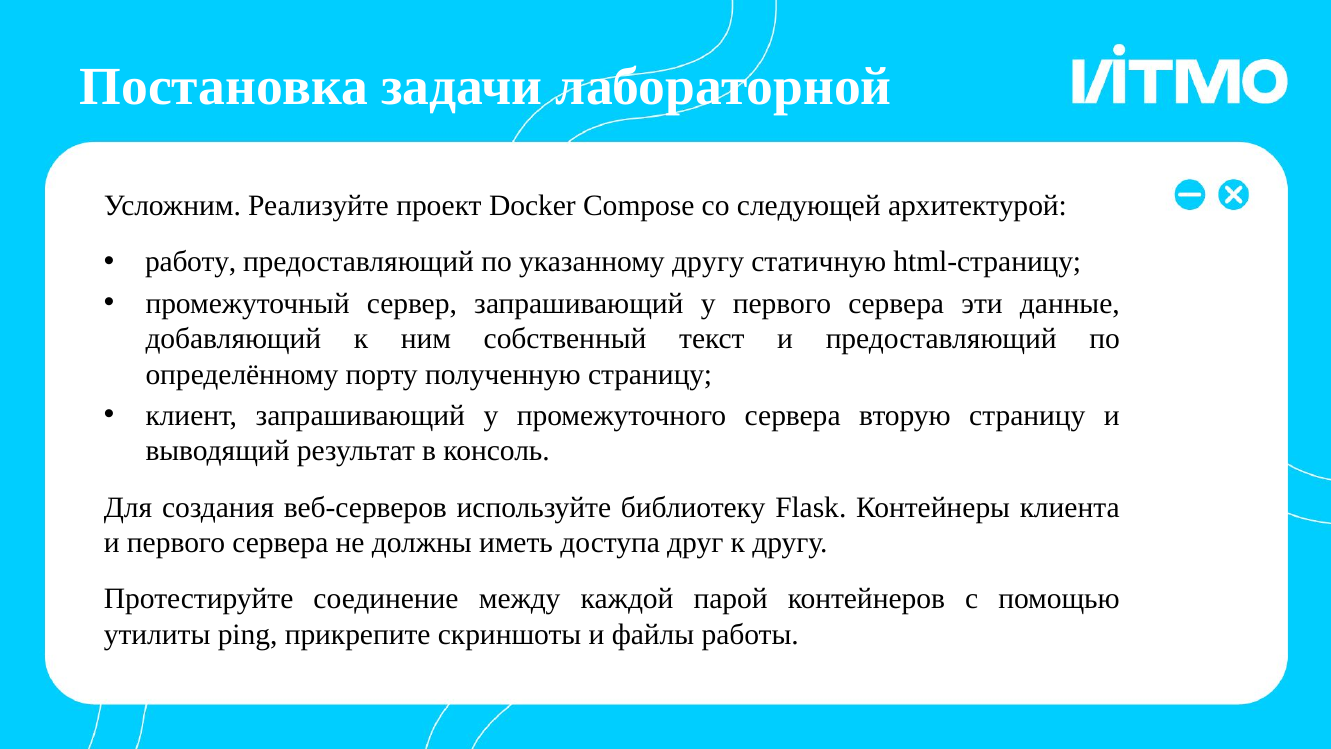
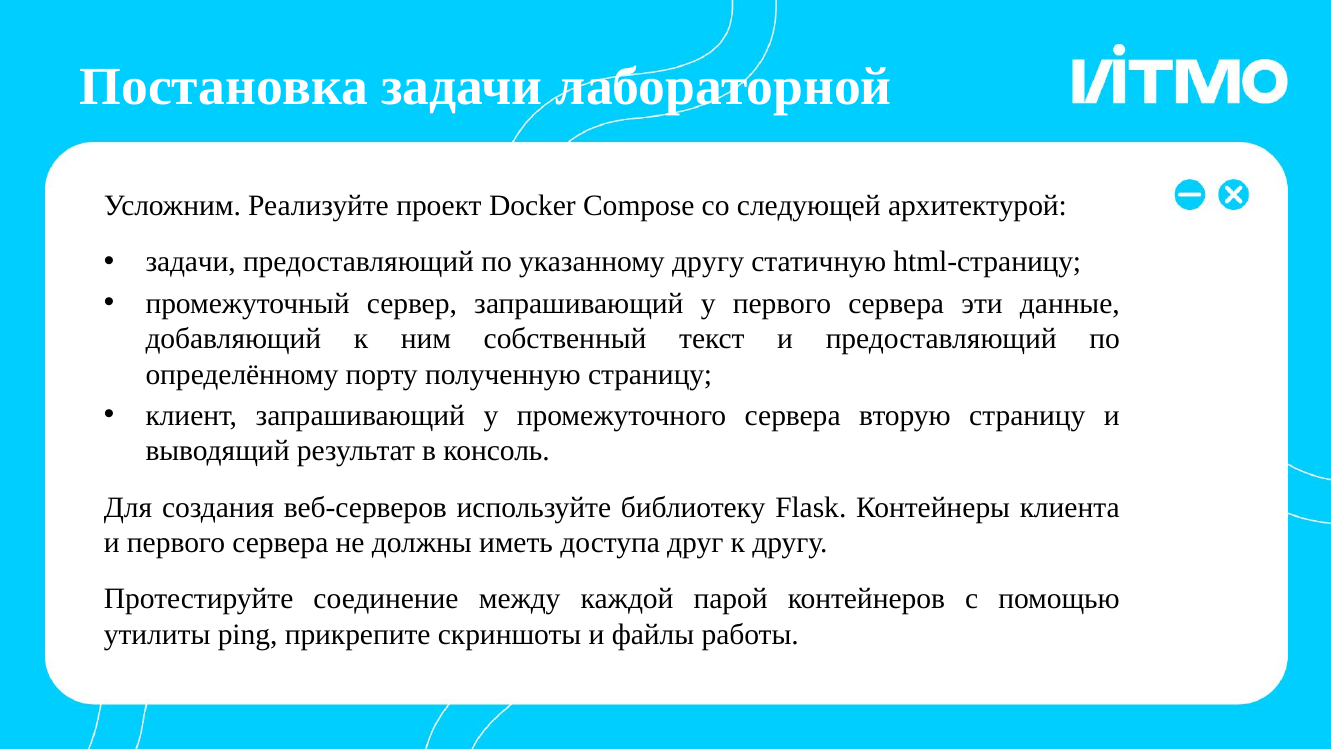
работу: работу -> задачи (191, 262)
